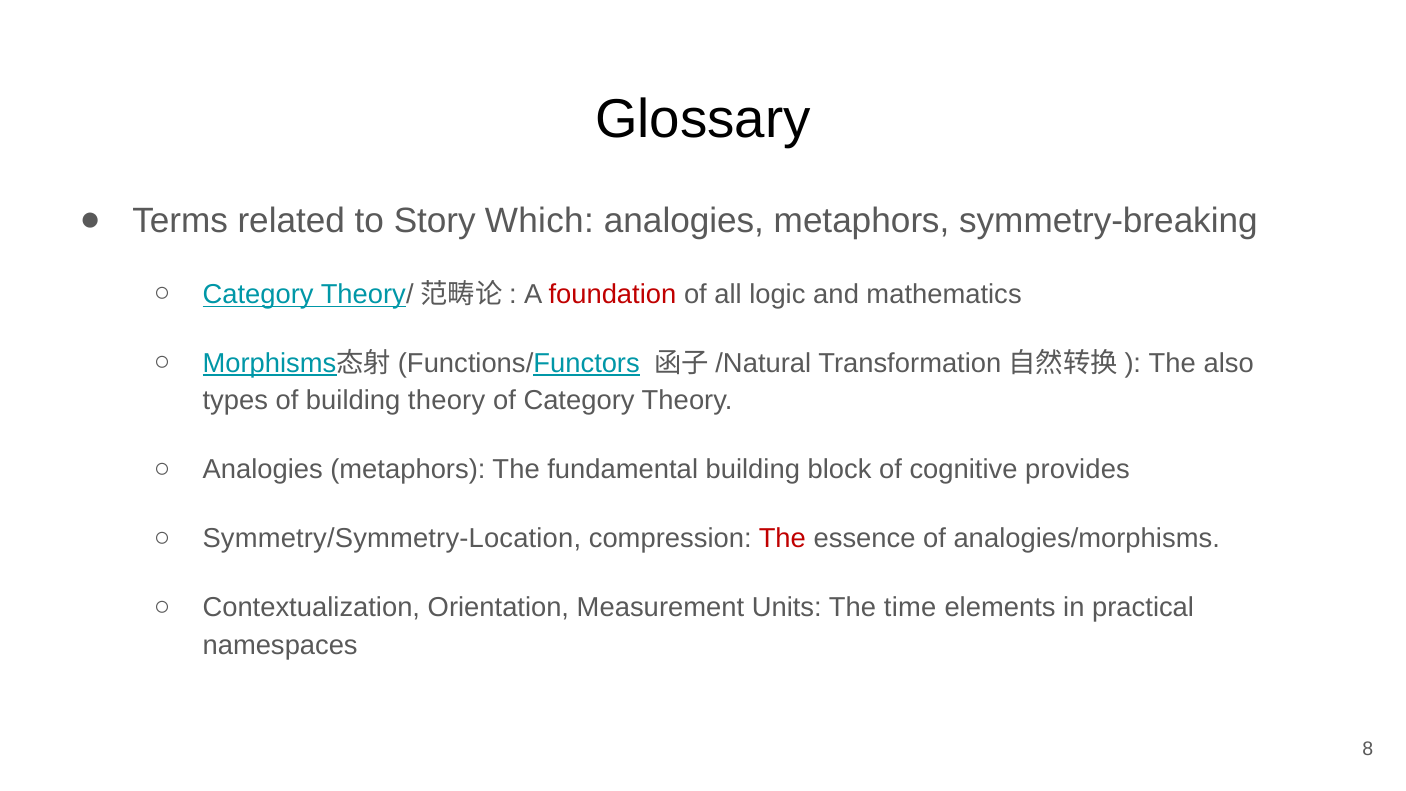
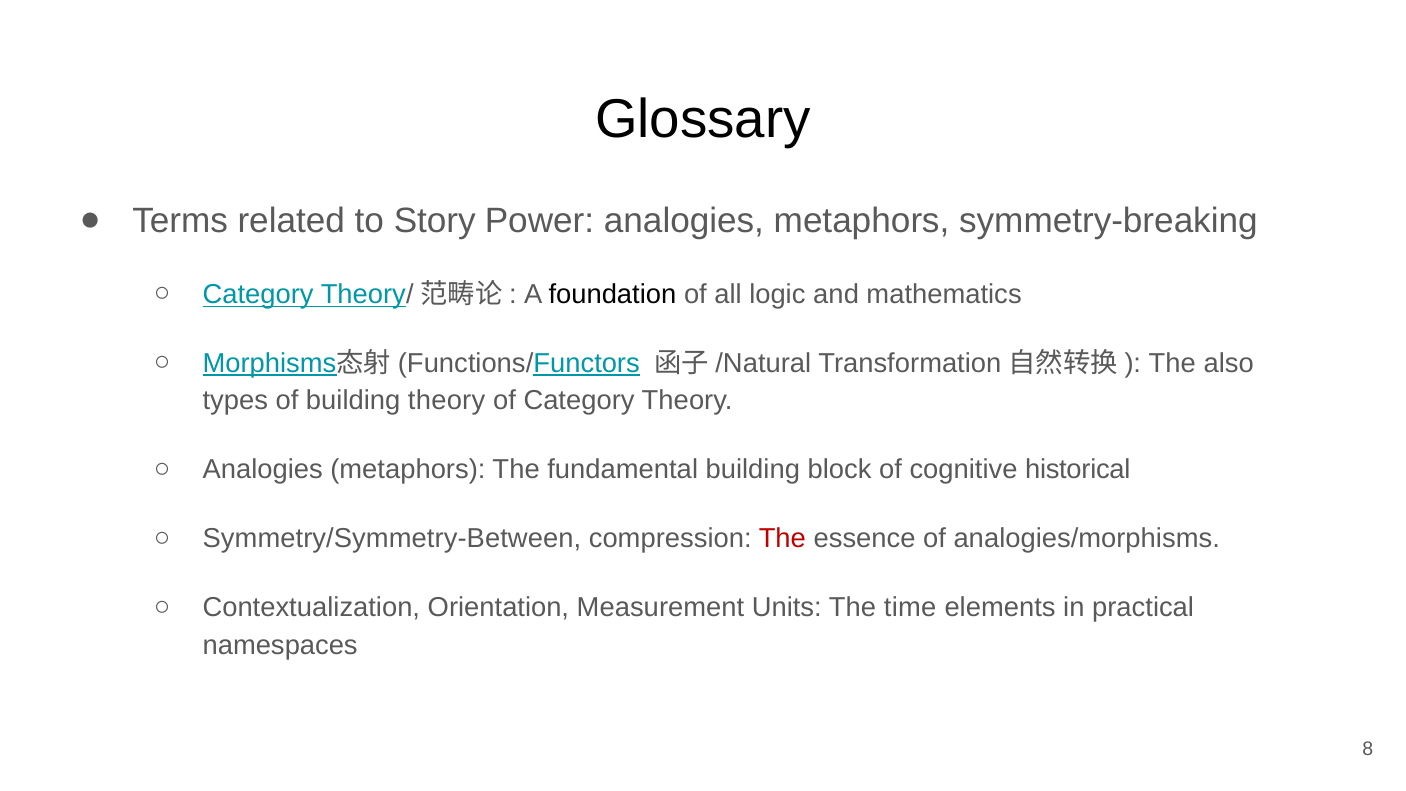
Which: Which -> Power (539, 221)
foundation colour: red -> black (612, 294)
provides: provides -> historical (1078, 470)
Symmetry/Symmetry-Location: Symmetry/Symmetry-Location -> Symmetry/Symmetry-Between (392, 539)
